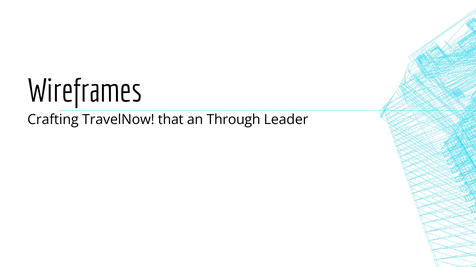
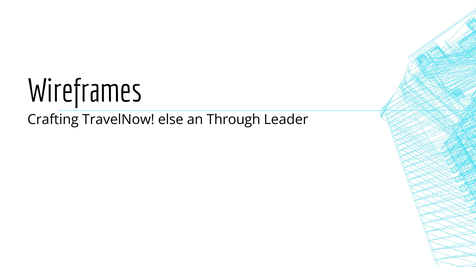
that: that -> else (171, 120)
